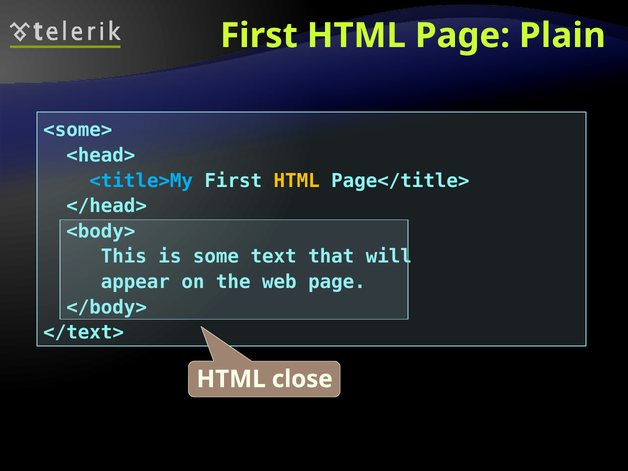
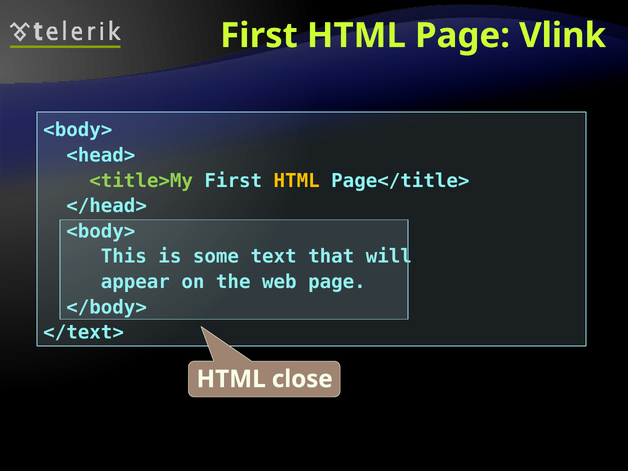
Plain: Plain -> Vlink (563, 36)
<some>: <some> -> <body> (78, 130)
<title>My colour: light blue -> light green (141, 181)
